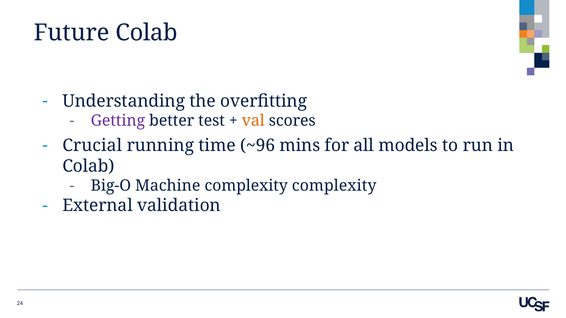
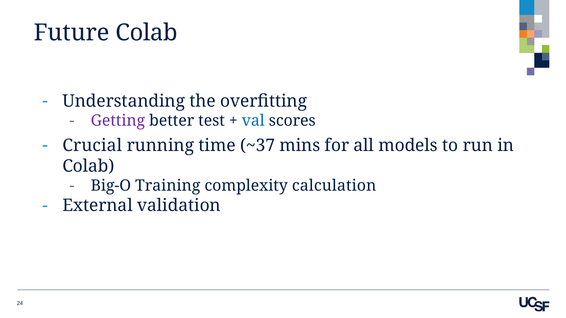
val colour: orange -> blue (253, 121)
~96: ~96 -> ~37 (258, 146)
Machine: Machine -> Training (168, 186)
complexity complexity: complexity -> calculation (334, 186)
